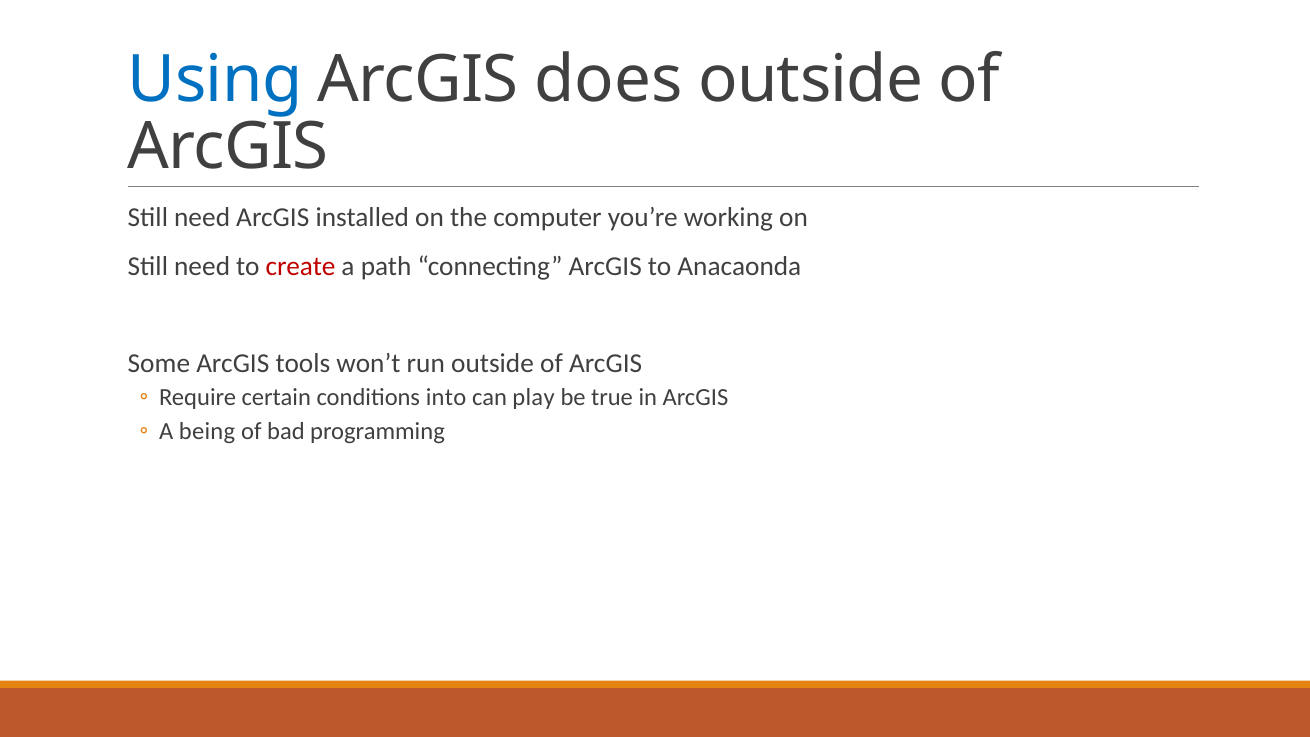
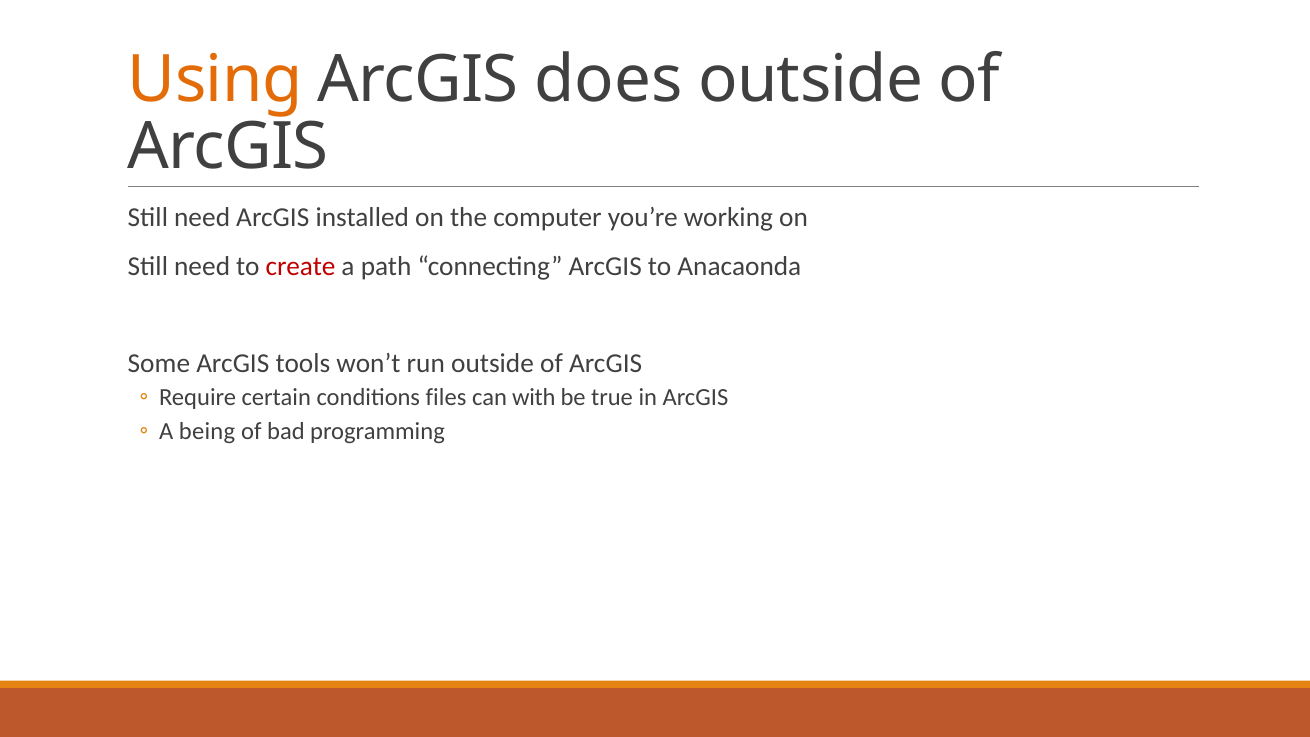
Using colour: blue -> orange (215, 80)
into: into -> files (446, 397)
play: play -> with (534, 397)
